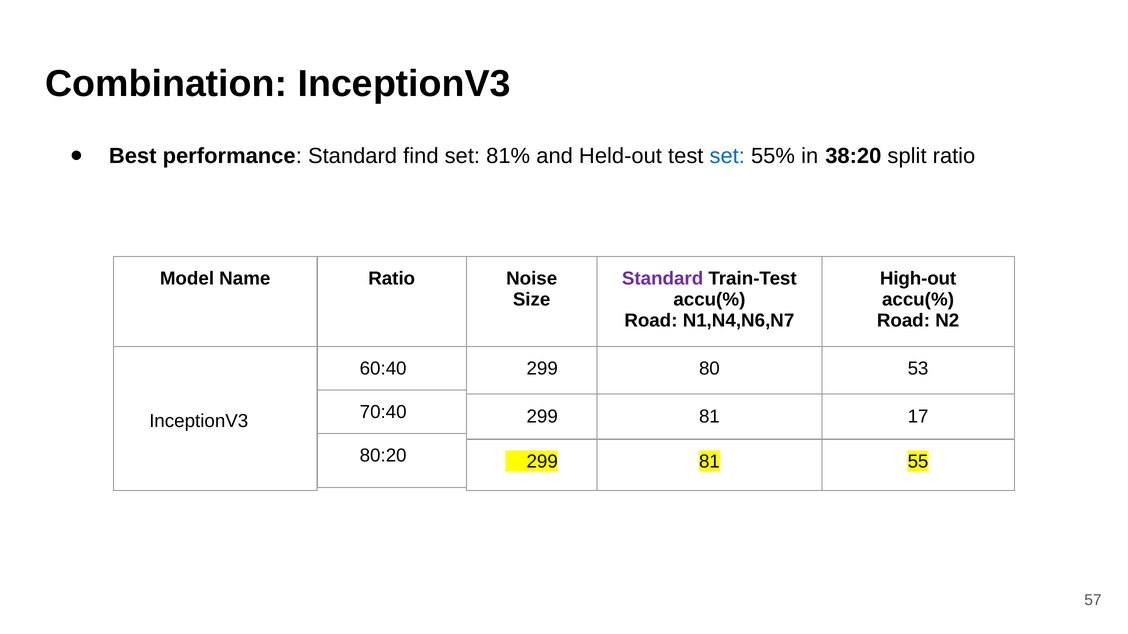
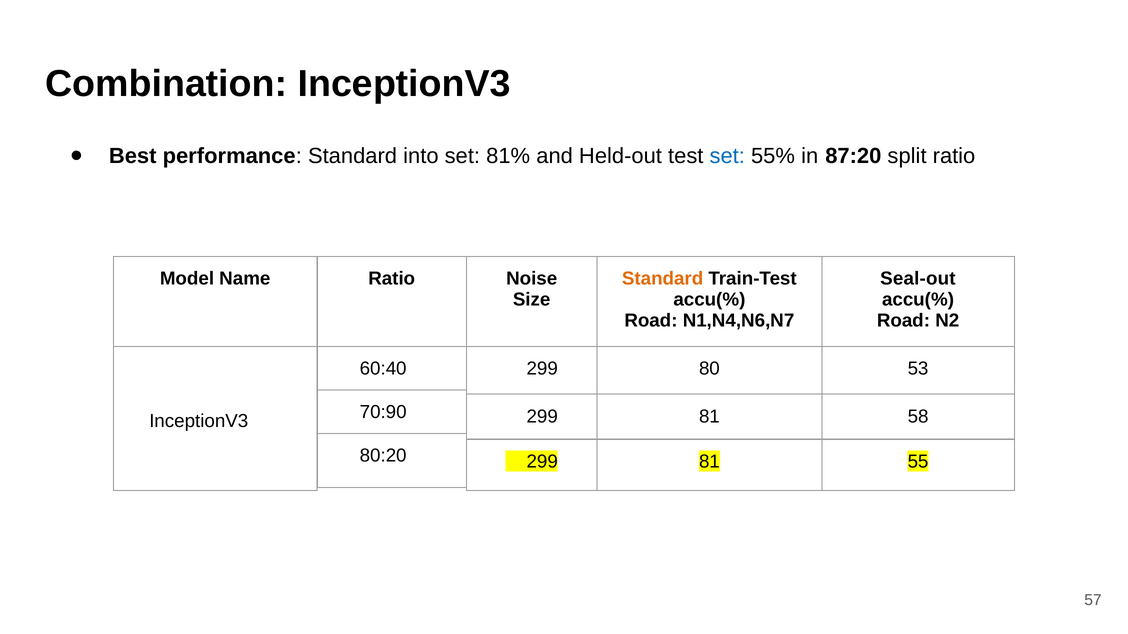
find: find -> into (421, 156)
38:20: 38:20 -> 87:20 (853, 156)
Standard colour: purple -> orange (663, 279)
High-out: High-out -> Seal-out (918, 279)
70:40: 70:40 -> 70:90 (383, 413)
17: 17 -> 58 (918, 417)
